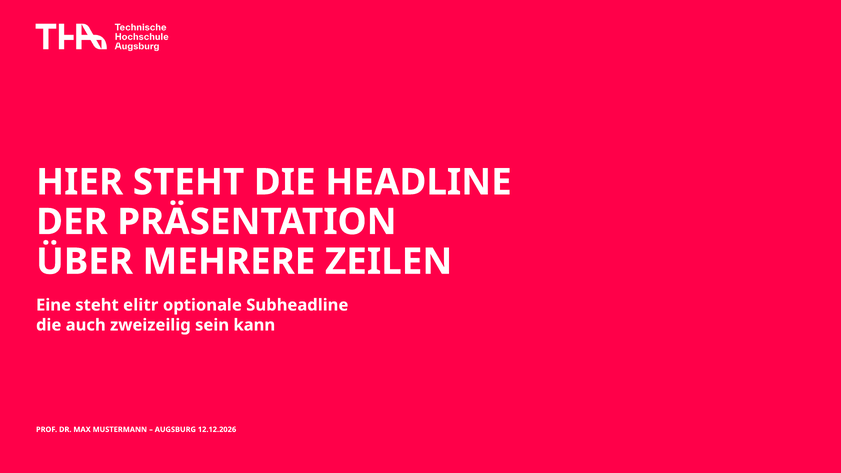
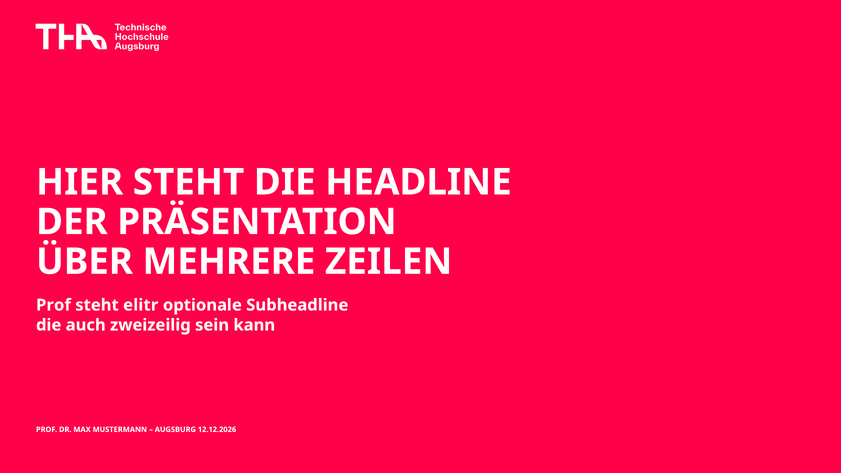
Eine: Eine -> Prof (53, 305)
